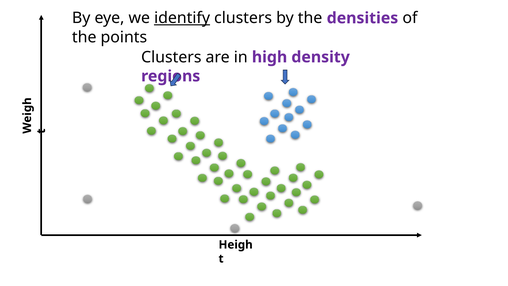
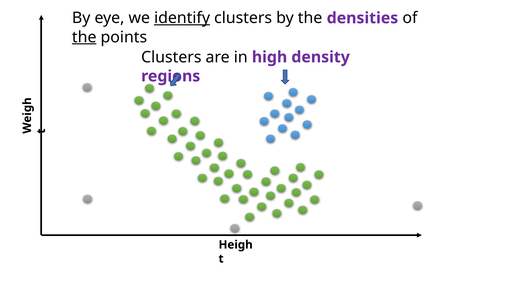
the underline: none -> present (84, 37)
